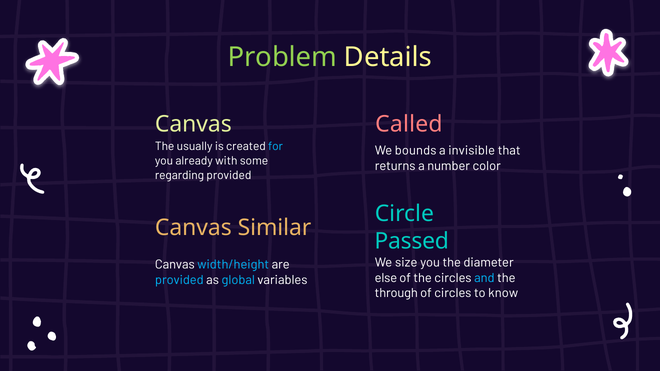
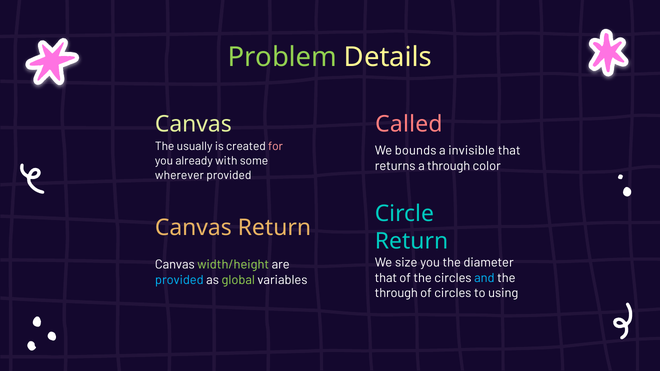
for colour: light blue -> pink (275, 147)
a number: number -> through (449, 166)
regarding: regarding -> wherever (179, 175)
Canvas Similar: Similar -> Return (274, 228)
Passed: Passed -> Return (412, 241)
width/height colour: light blue -> light green (233, 265)
else: else -> that (386, 278)
global colour: light blue -> light green (238, 280)
know: know -> using (503, 293)
